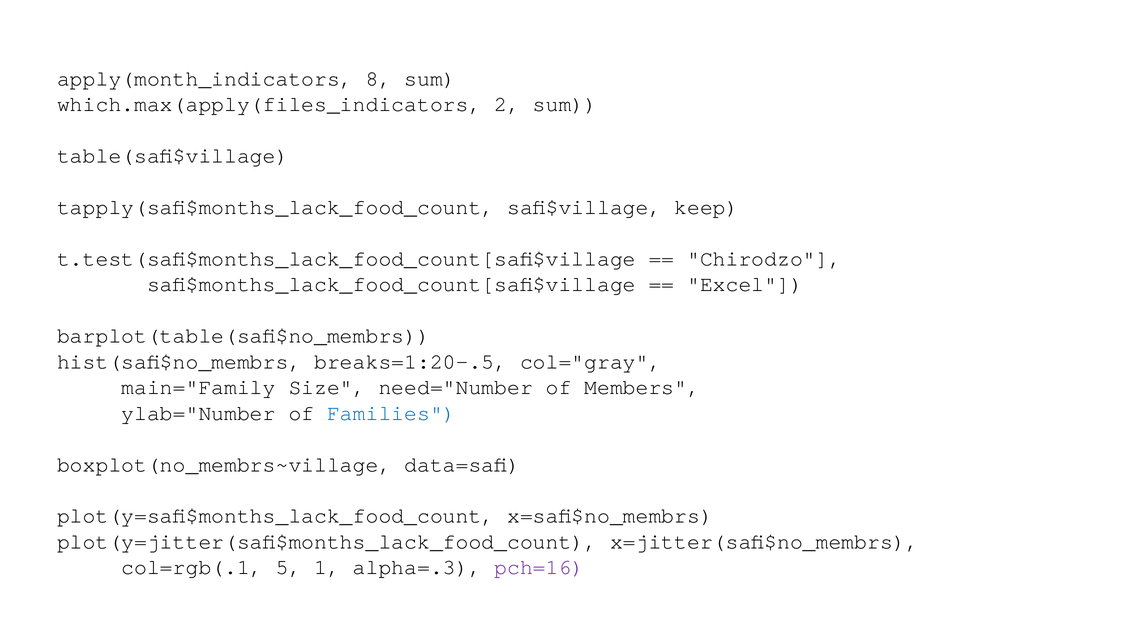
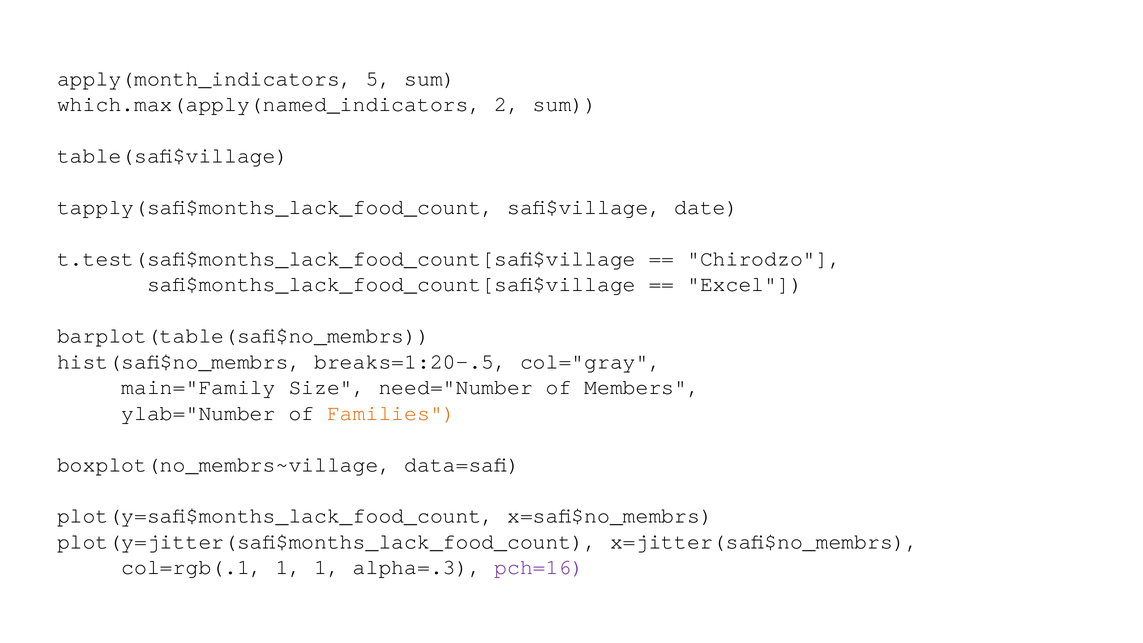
8: 8 -> 5 (379, 79)
which.max(apply(files_indicators: which.max(apply(files_indicators -> which.max(apply(named_indicators (269, 104)
keep: keep -> date (706, 207)
Families colour: blue -> orange (391, 413)
col=rgb(.1 5: 5 -> 1 (289, 567)
